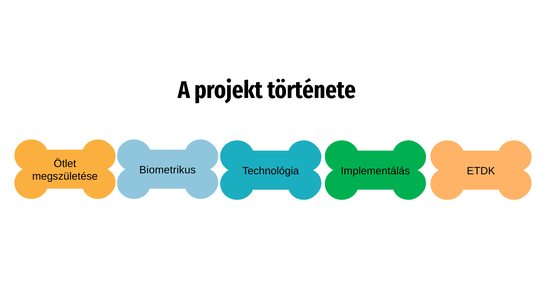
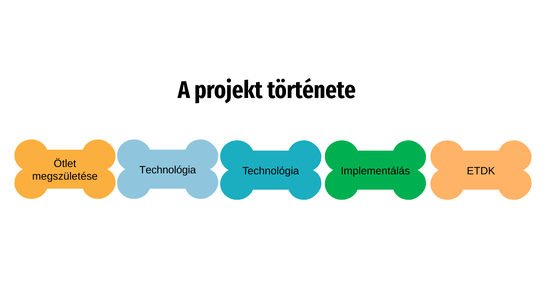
Biometrikus: Biometrikus -> Technológia (168, 170)
